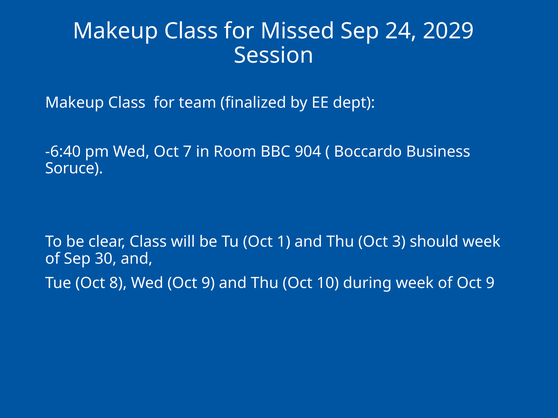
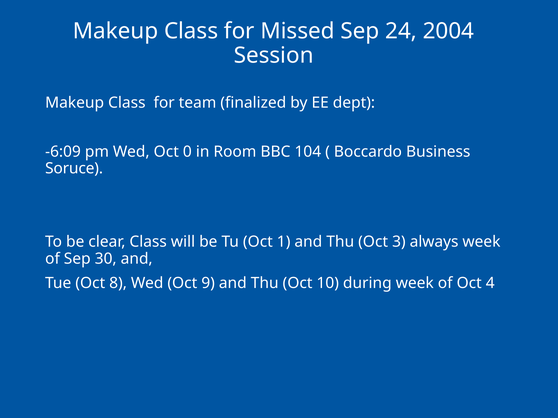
2029: 2029 -> 2004 (448, 31)
-6:40: -6:40 -> -6:09 (63, 152)
7: 7 -> 0 (187, 152)
904: 904 -> 104 (308, 152)
should: should -> always (434, 242)
of Oct 9: 9 -> 4 (490, 283)
